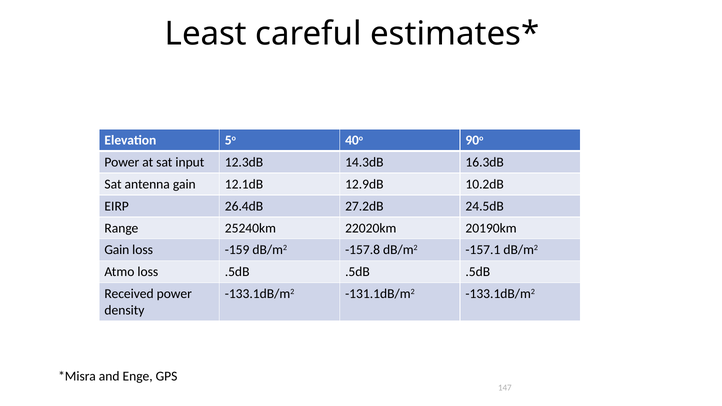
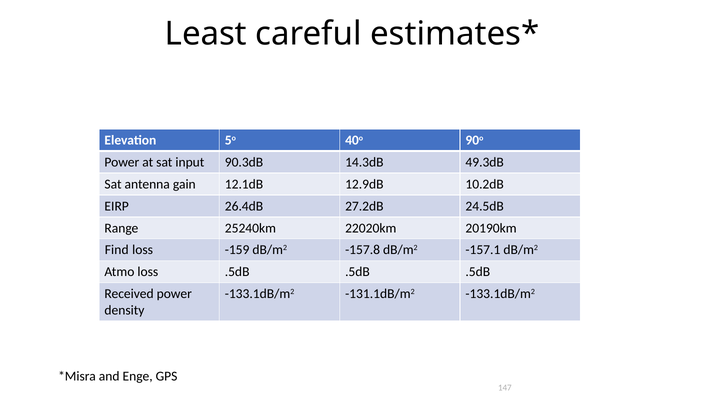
12.3dB: 12.3dB -> 90.3dB (244, 162)
16.3dB: 16.3dB -> 49.3dB (485, 162)
Gain: Gain -> Find (117, 250)
